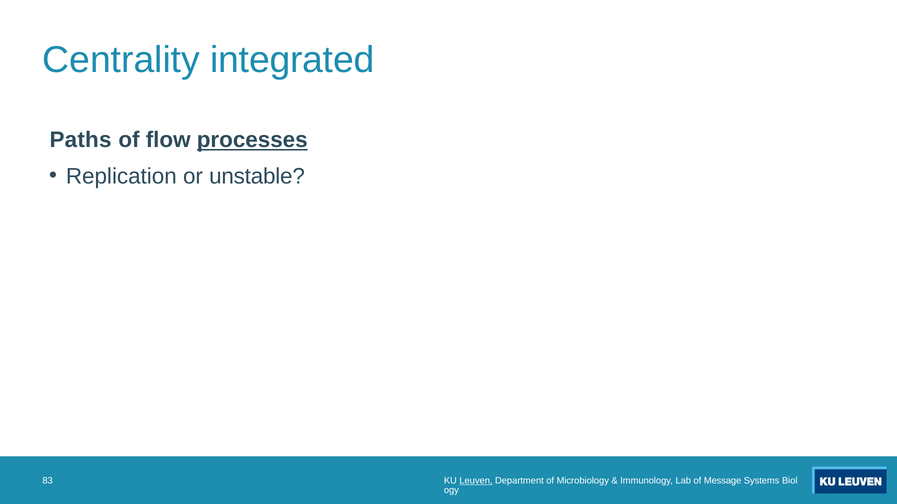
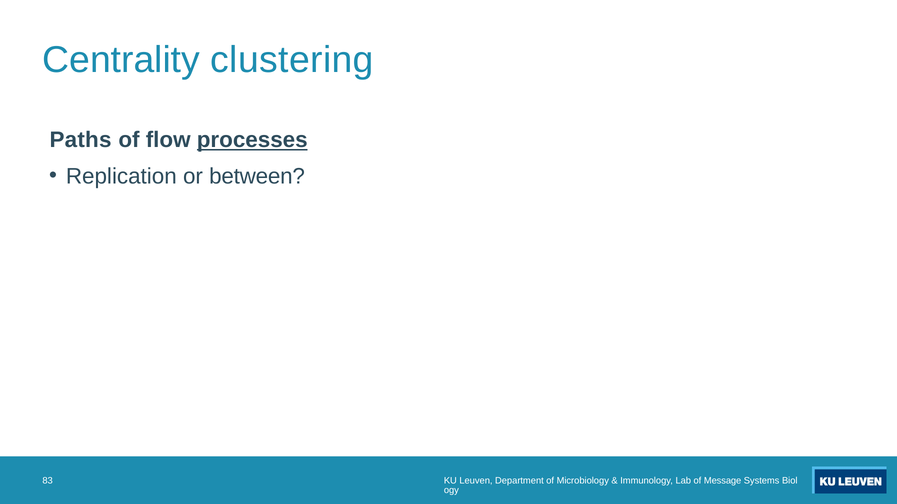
integrated: integrated -> clustering (292, 60)
unstable: unstable -> between (257, 176)
Leuven underline: present -> none (476, 481)
